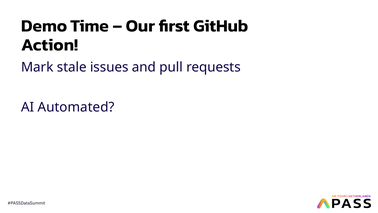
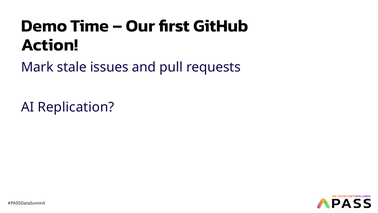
Automated: Automated -> Replication (76, 107)
